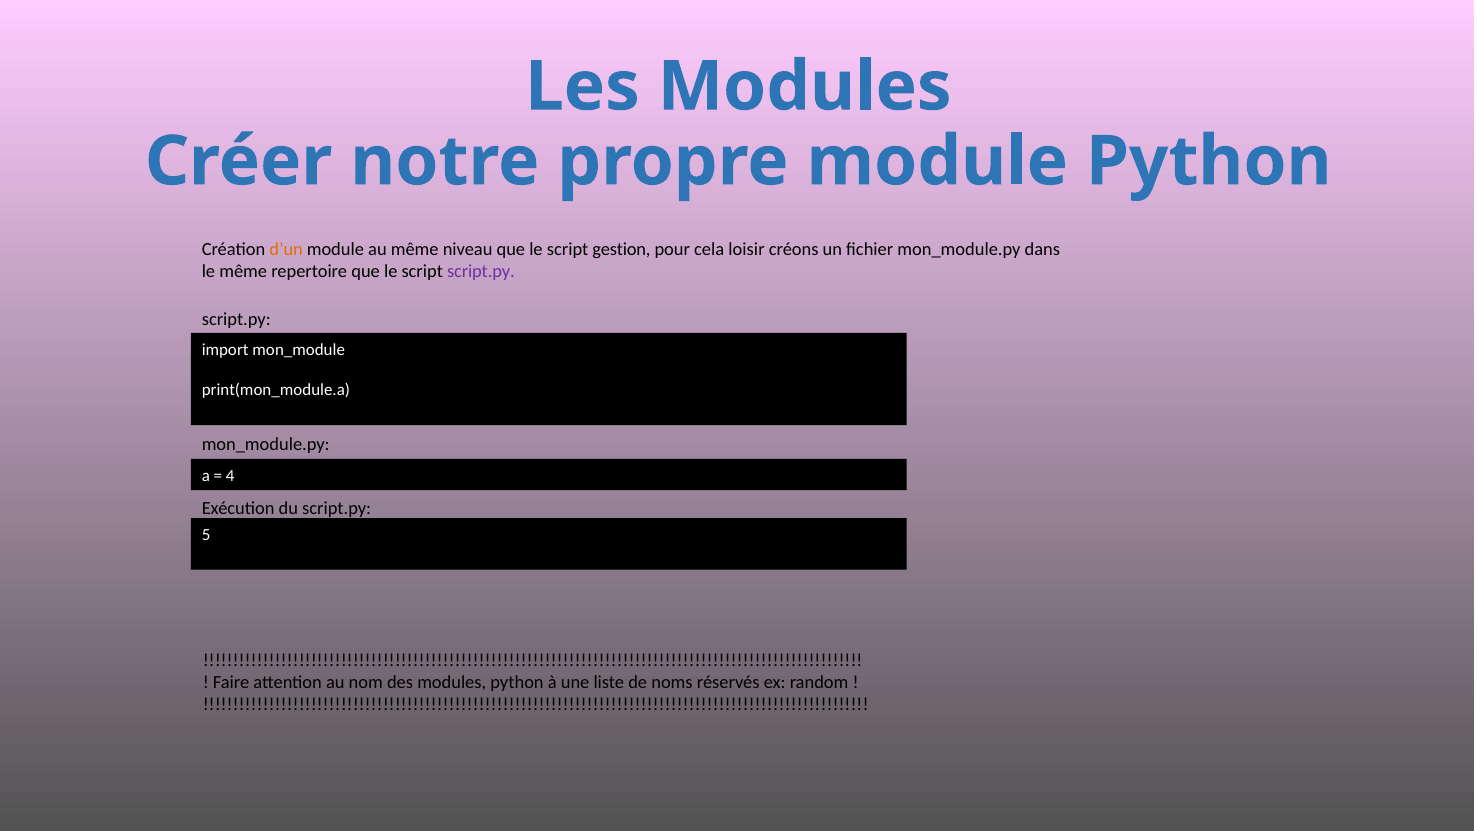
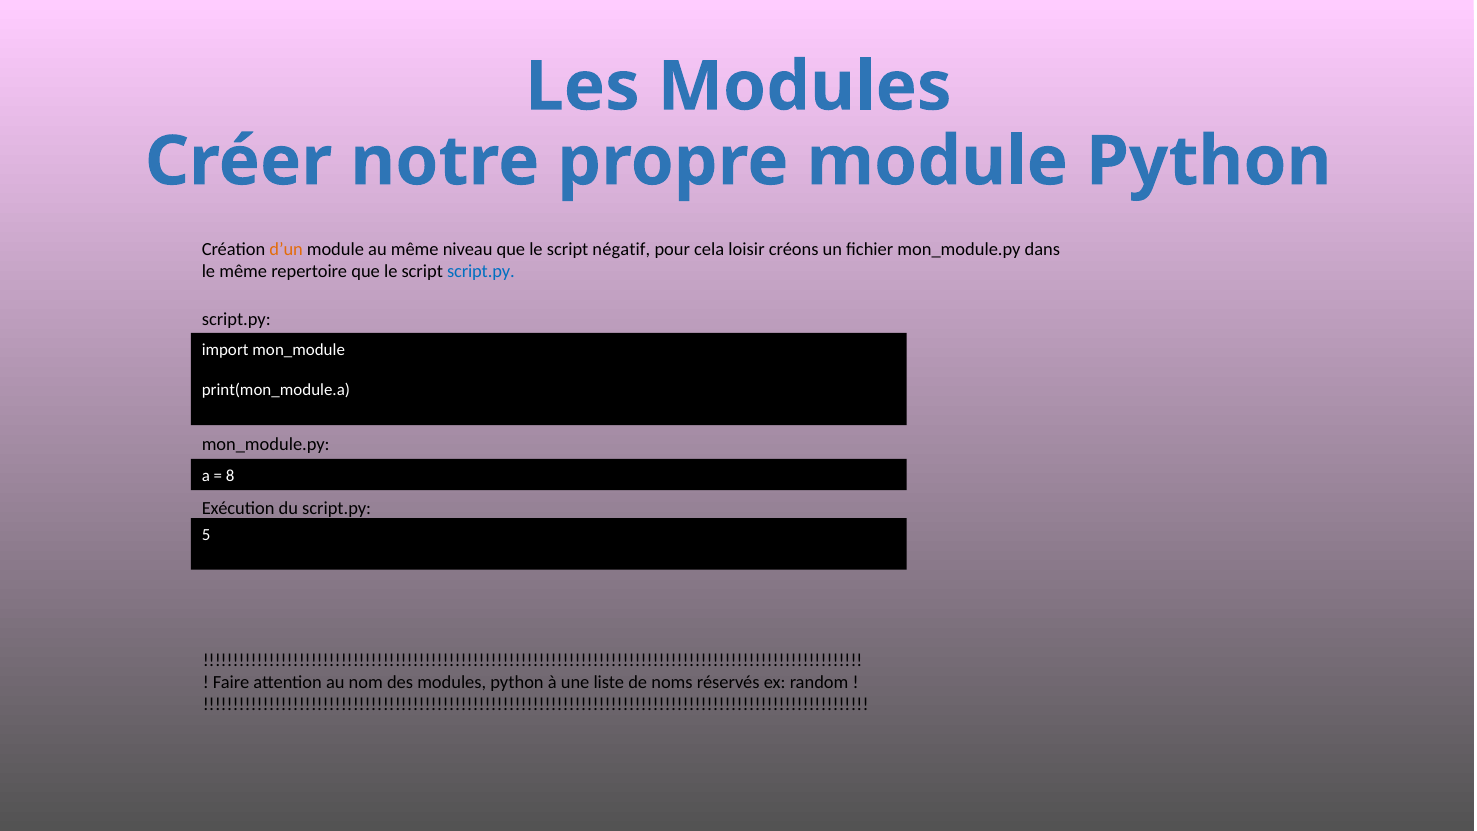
gestion: gestion -> négatif (621, 249)
script.py colour: purple -> blue (481, 271)
4: 4 -> 8 (230, 476)
